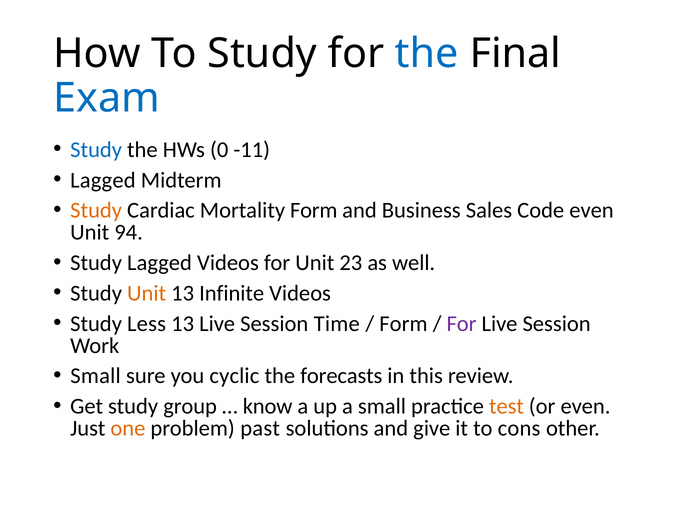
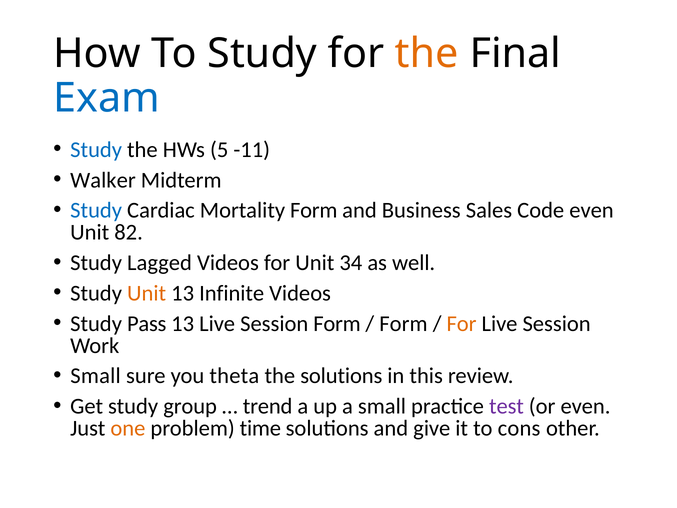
the colour: blue -> orange (427, 53)
0: 0 -> 5 (219, 150)
Lagged: Lagged -> Walker (103, 180)
Study colour: orange -> blue (96, 210)
94: 94 -> 82 (129, 232)
23: 23 -> 34 (351, 263)
Less: Less -> Pass (147, 323)
Session Time: Time -> Form (337, 323)
For colour: purple -> orange (462, 323)
cyclic: cyclic -> theta (234, 376)
the forecasts: forecasts -> solutions (341, 376)
know: know -> trend (268, 406)
test colour: orange -> purple (506, 406)
past: past -> time (260, 428)
